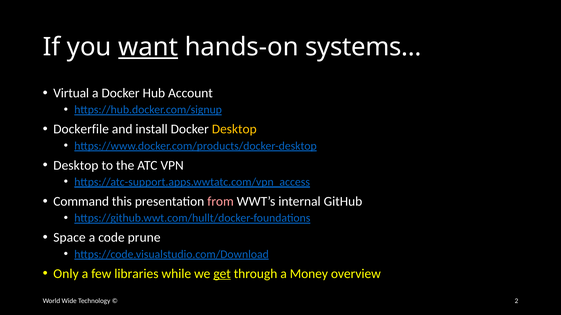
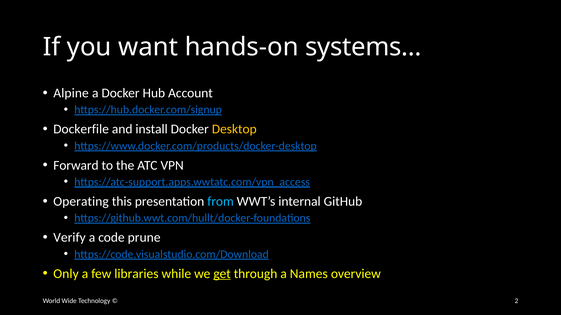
want underline: present -> none (148, 47)
Virtual: Virtual -> Alpine (71, 93)
Desktop: Desktop -> Forward (76, 166)
Command: Command -> Operating (81, 202)
from colour: pink -> light blue (221, 202)
Space: Space -> Verify (70, 238)
Money: Money -> Names (309, 274)
